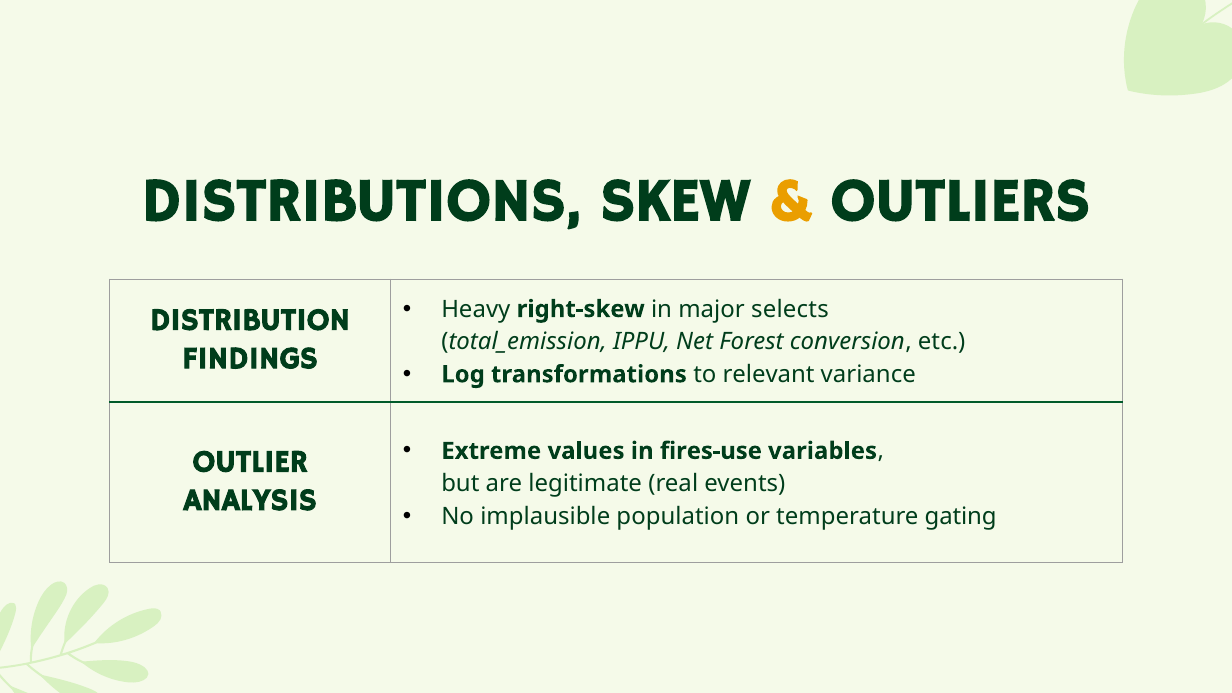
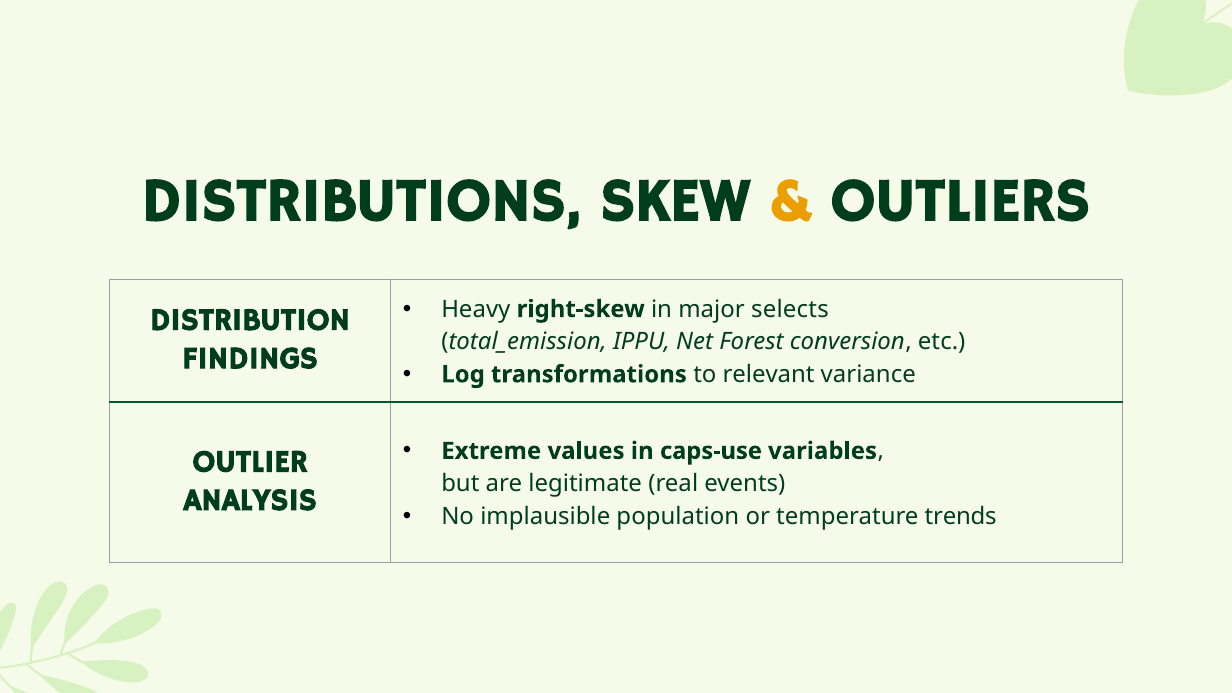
fires-use: fires-use -> caps-use (711, 451)
gating: gating -> trends (961, 516)
